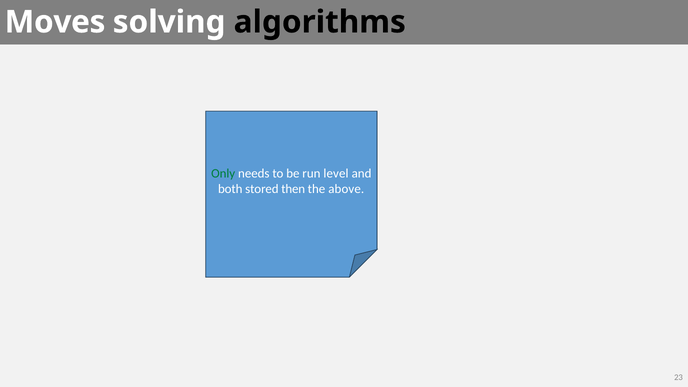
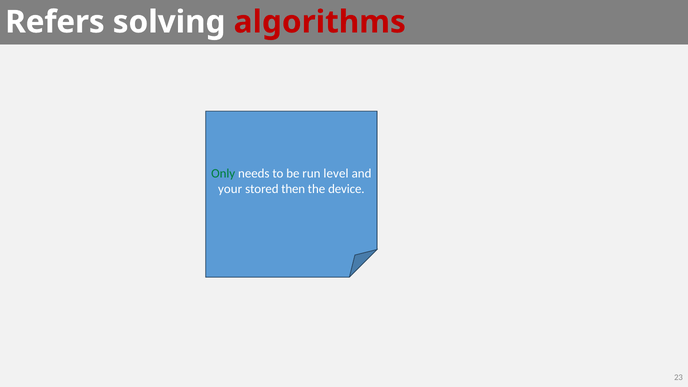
Moves: Moves -> Refers (55, 22)
algorithms colour: black -> red (320, 22)
both: both -> your (230, 189)
above: above -> device (346, 189)
